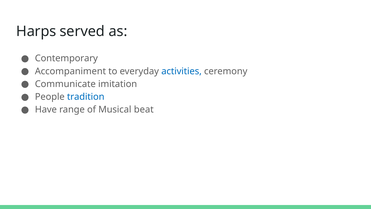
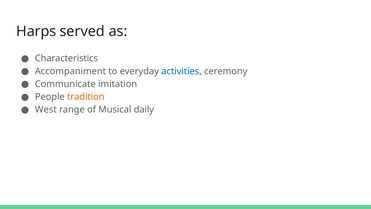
Contemporary: Contemporary -> Characteristics (66, 58)
tradition colour: blue -> orange (86, 97)
Have: Have -> West (46, 110)
beat: beat -> daily (144, 110)
